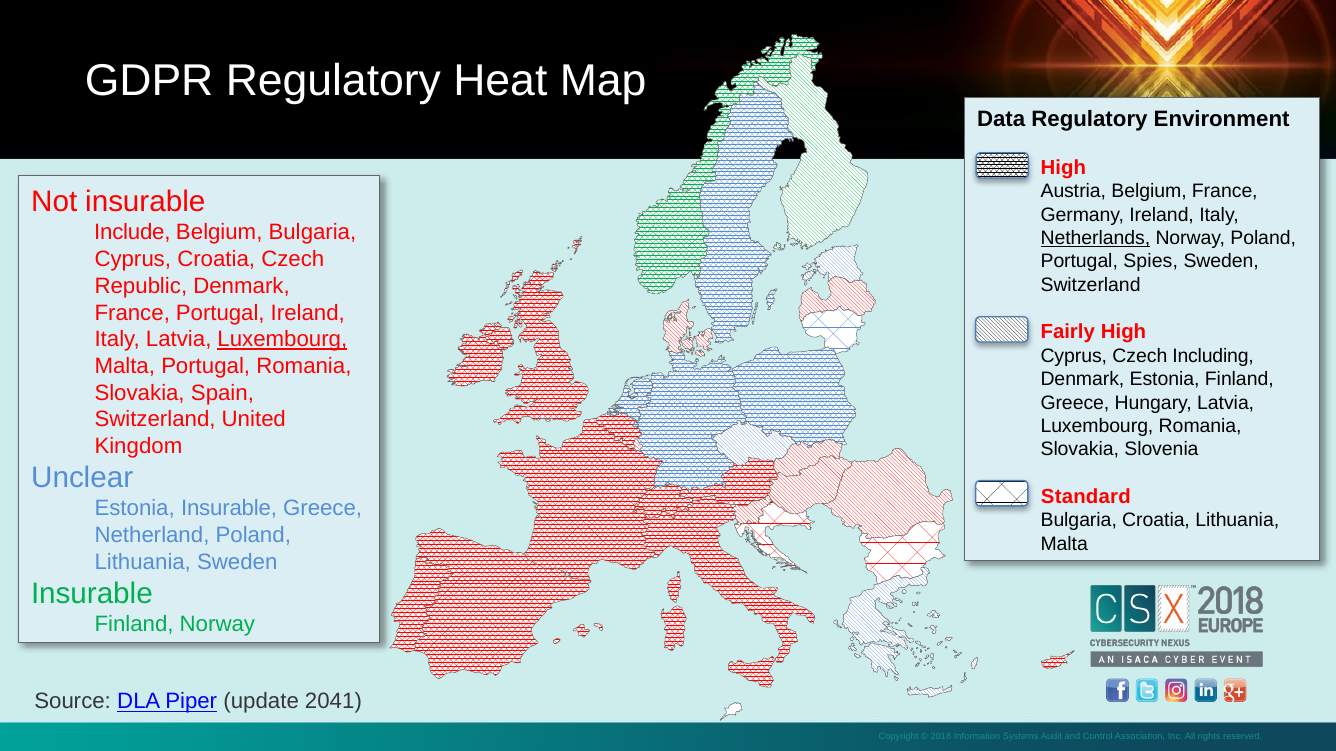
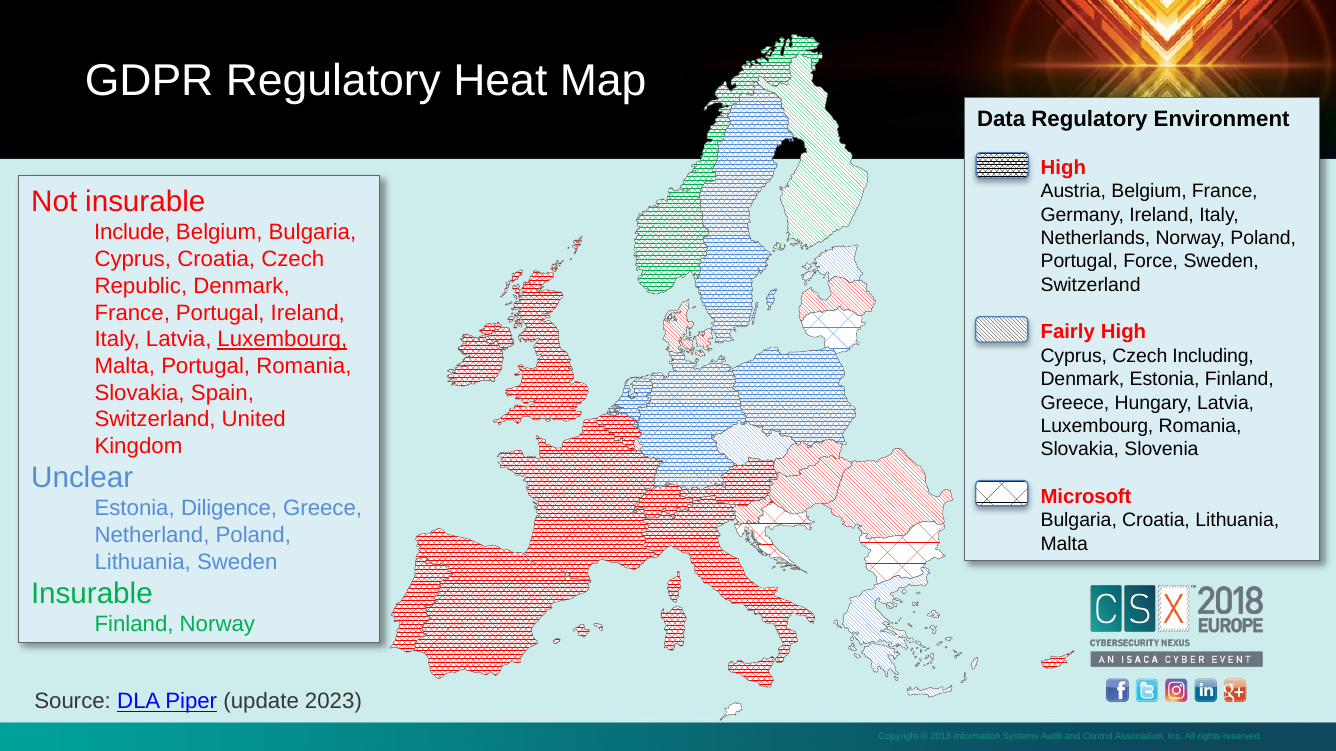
Netherlands underline: present -> none (1095, 238)
Spies: Spies -> Force (1151, 262)
Standard: Standard -> Microsoft (1086, 497)
Estonia Insurable: Insurable -> Diligence (229, 509)
2041: 2041 -> 2023 (333, 702)
